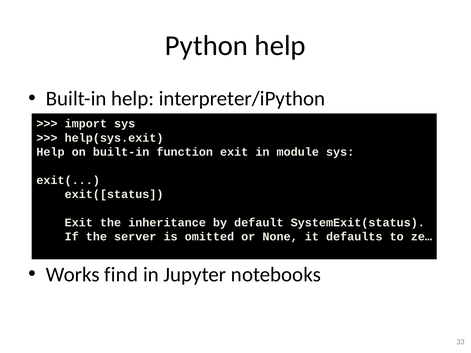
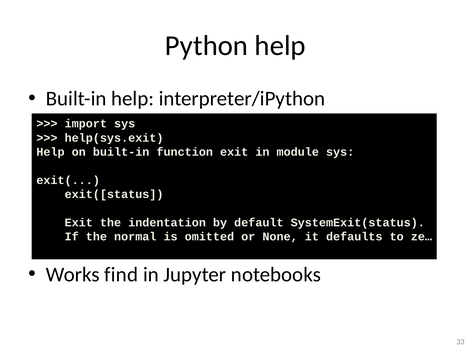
inheritance: inheritance -> indentation (167, 223)
server: server -> normal (135, 237)
